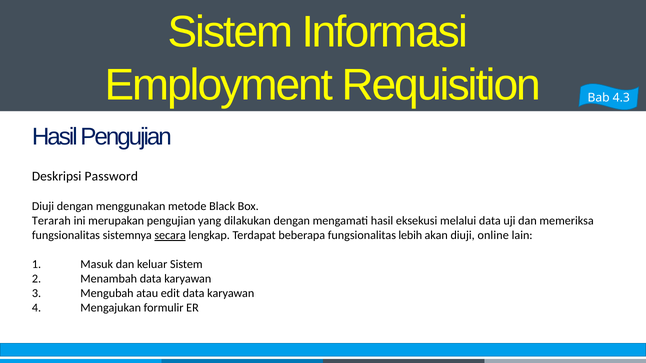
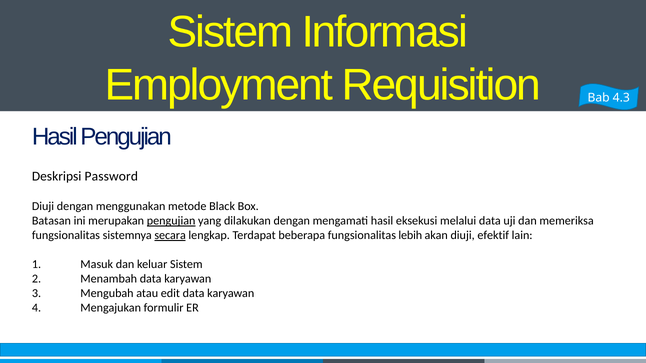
Terarah: Terarah -> Batasan (51, 221)
pengujian underline: none -> present (171, 221)
online: online -> efektif (493, 236)
